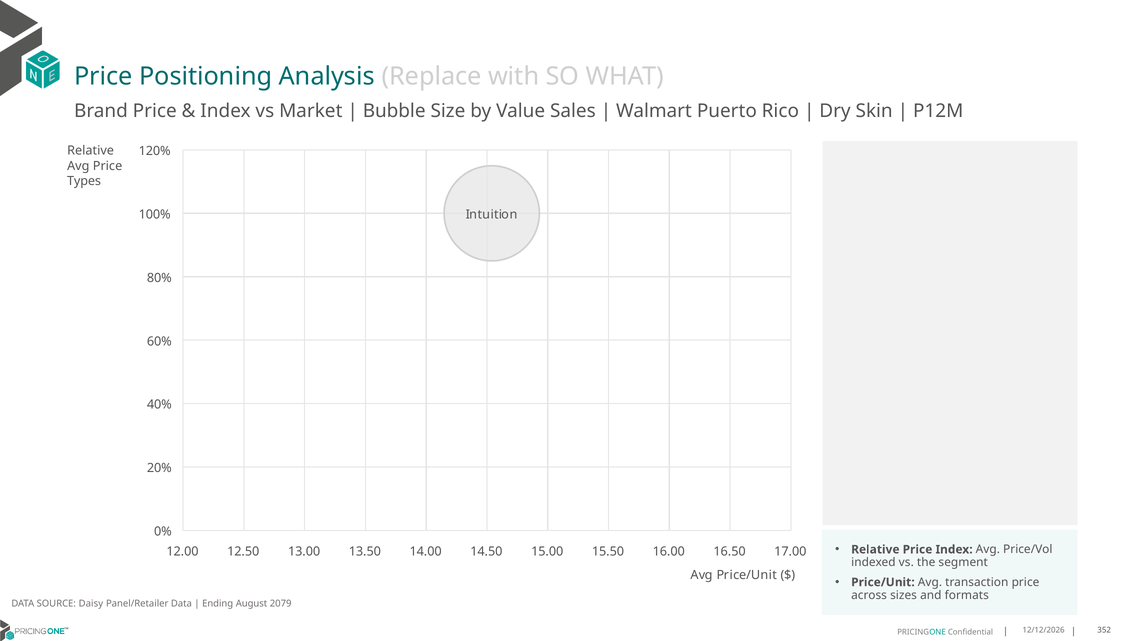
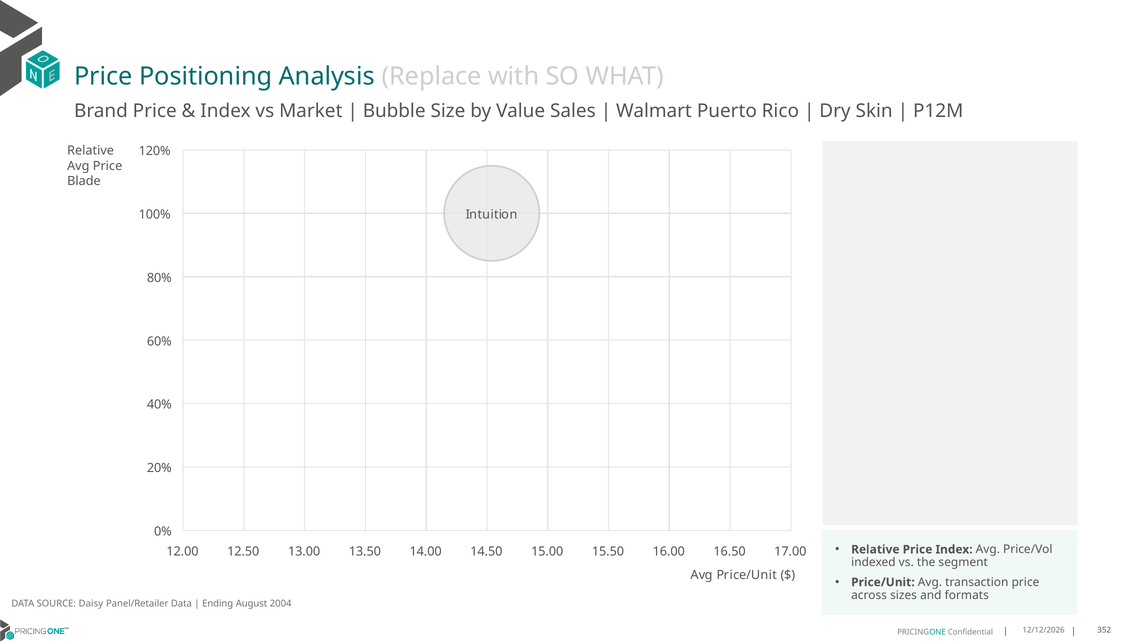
Types: Types -> Blade (84, 181)
2079: 2079 -> 2004 (281, 603)
